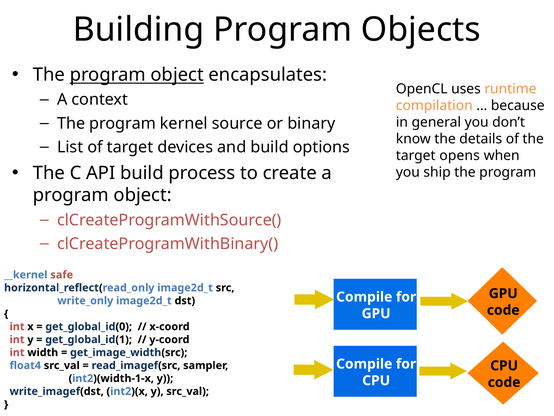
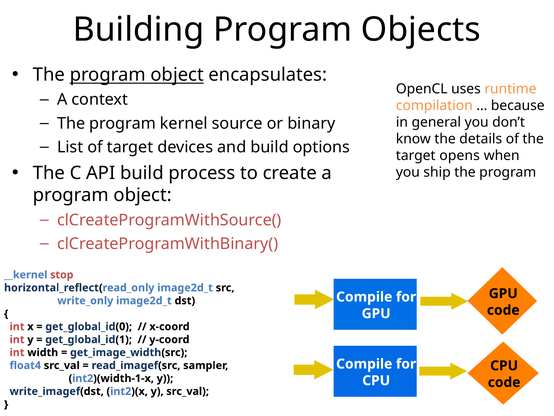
safe: safe -> stop (62, 275)
